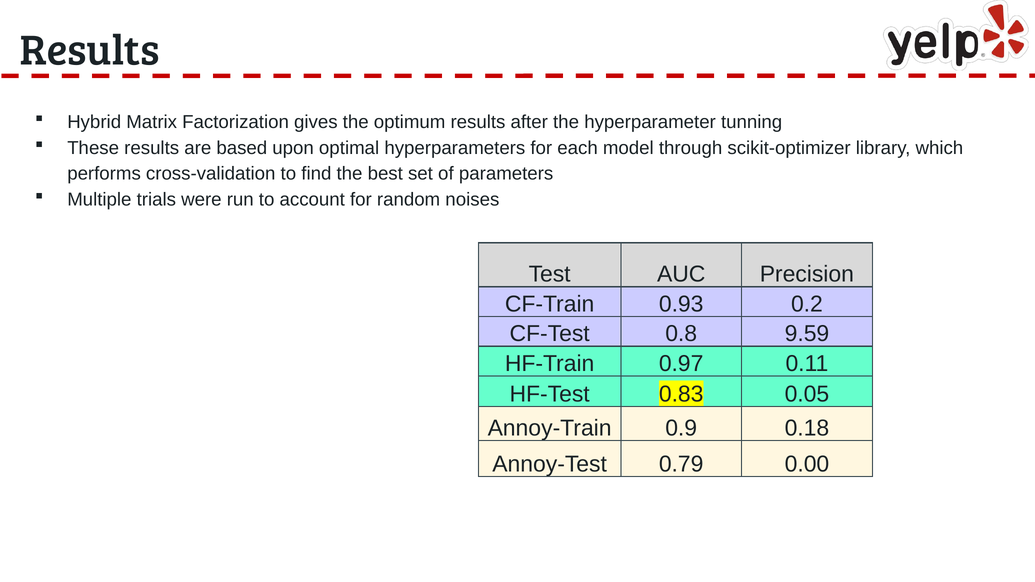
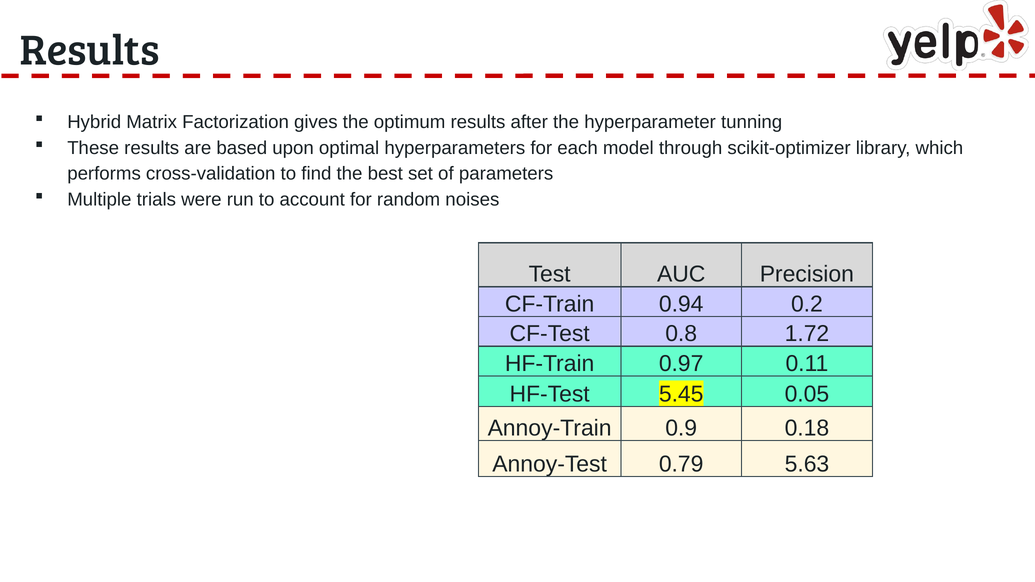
0.93: 0.93 -> 0.94 (681, 304)
9.59: 9.59 -> 1.72 (807, 334)
0.83: 0.83 -> 5.45 (681, 394)
0.00: 0.00 -> 5.63 (807, 464)
